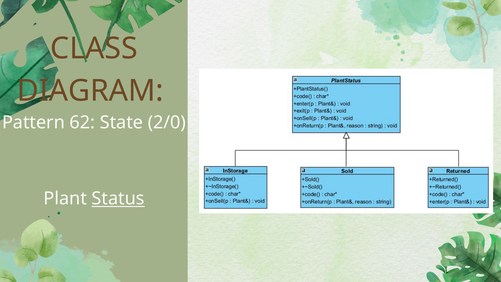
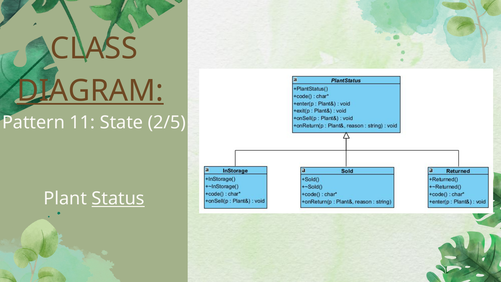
DIAGRAM underline: none -> present (90, 91)
62: 62 -> 11 (82, 123)
2/0: 2/0 -> 2/5 (167, 123)
